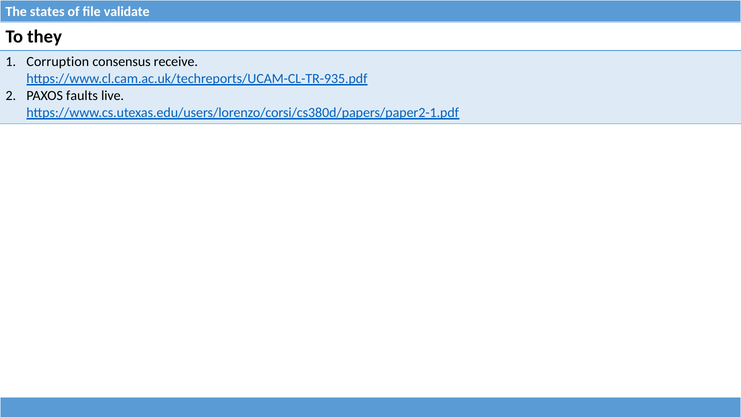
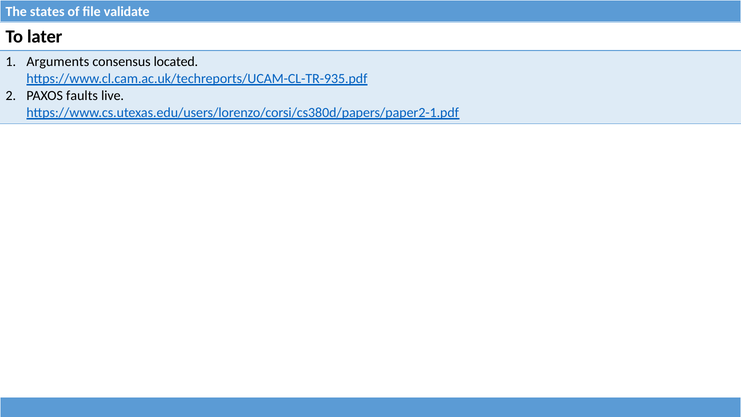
they: they -> later (45, 36)
Corruption: Corruption -> Arguments (58, 62)
receive: receive -> located (176, 62)
